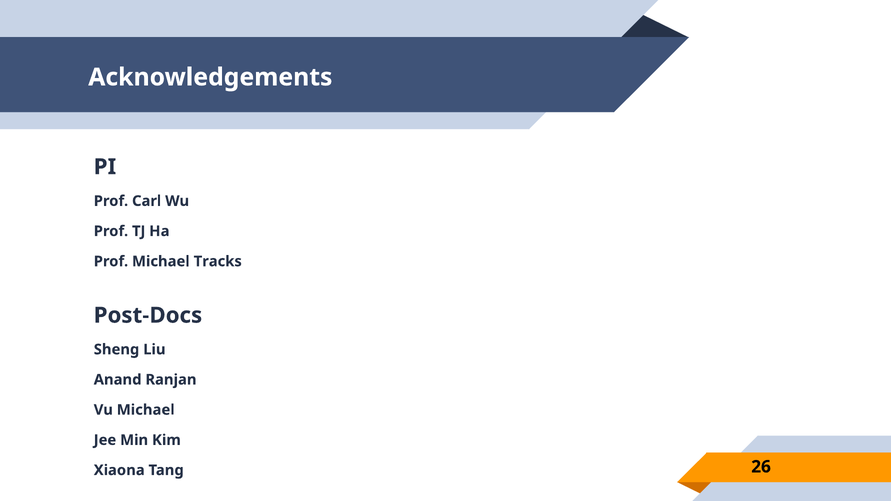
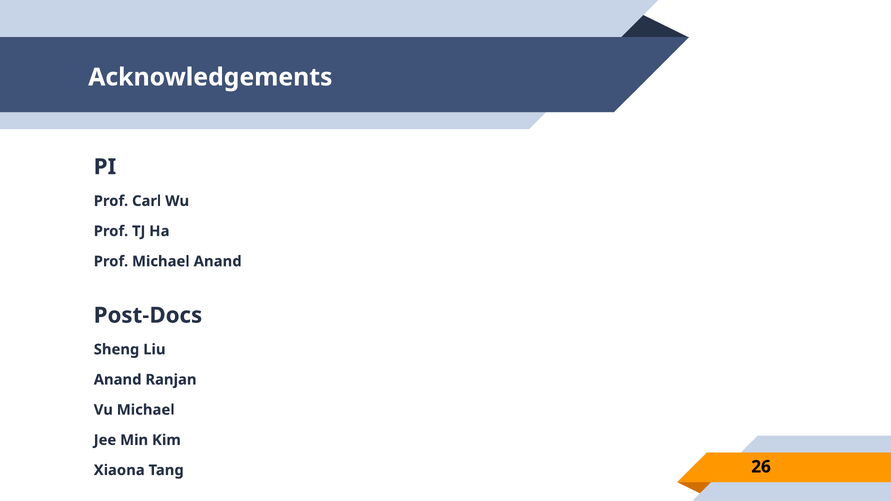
Michael Tracks: Tracks -> Anand (218, 261)
